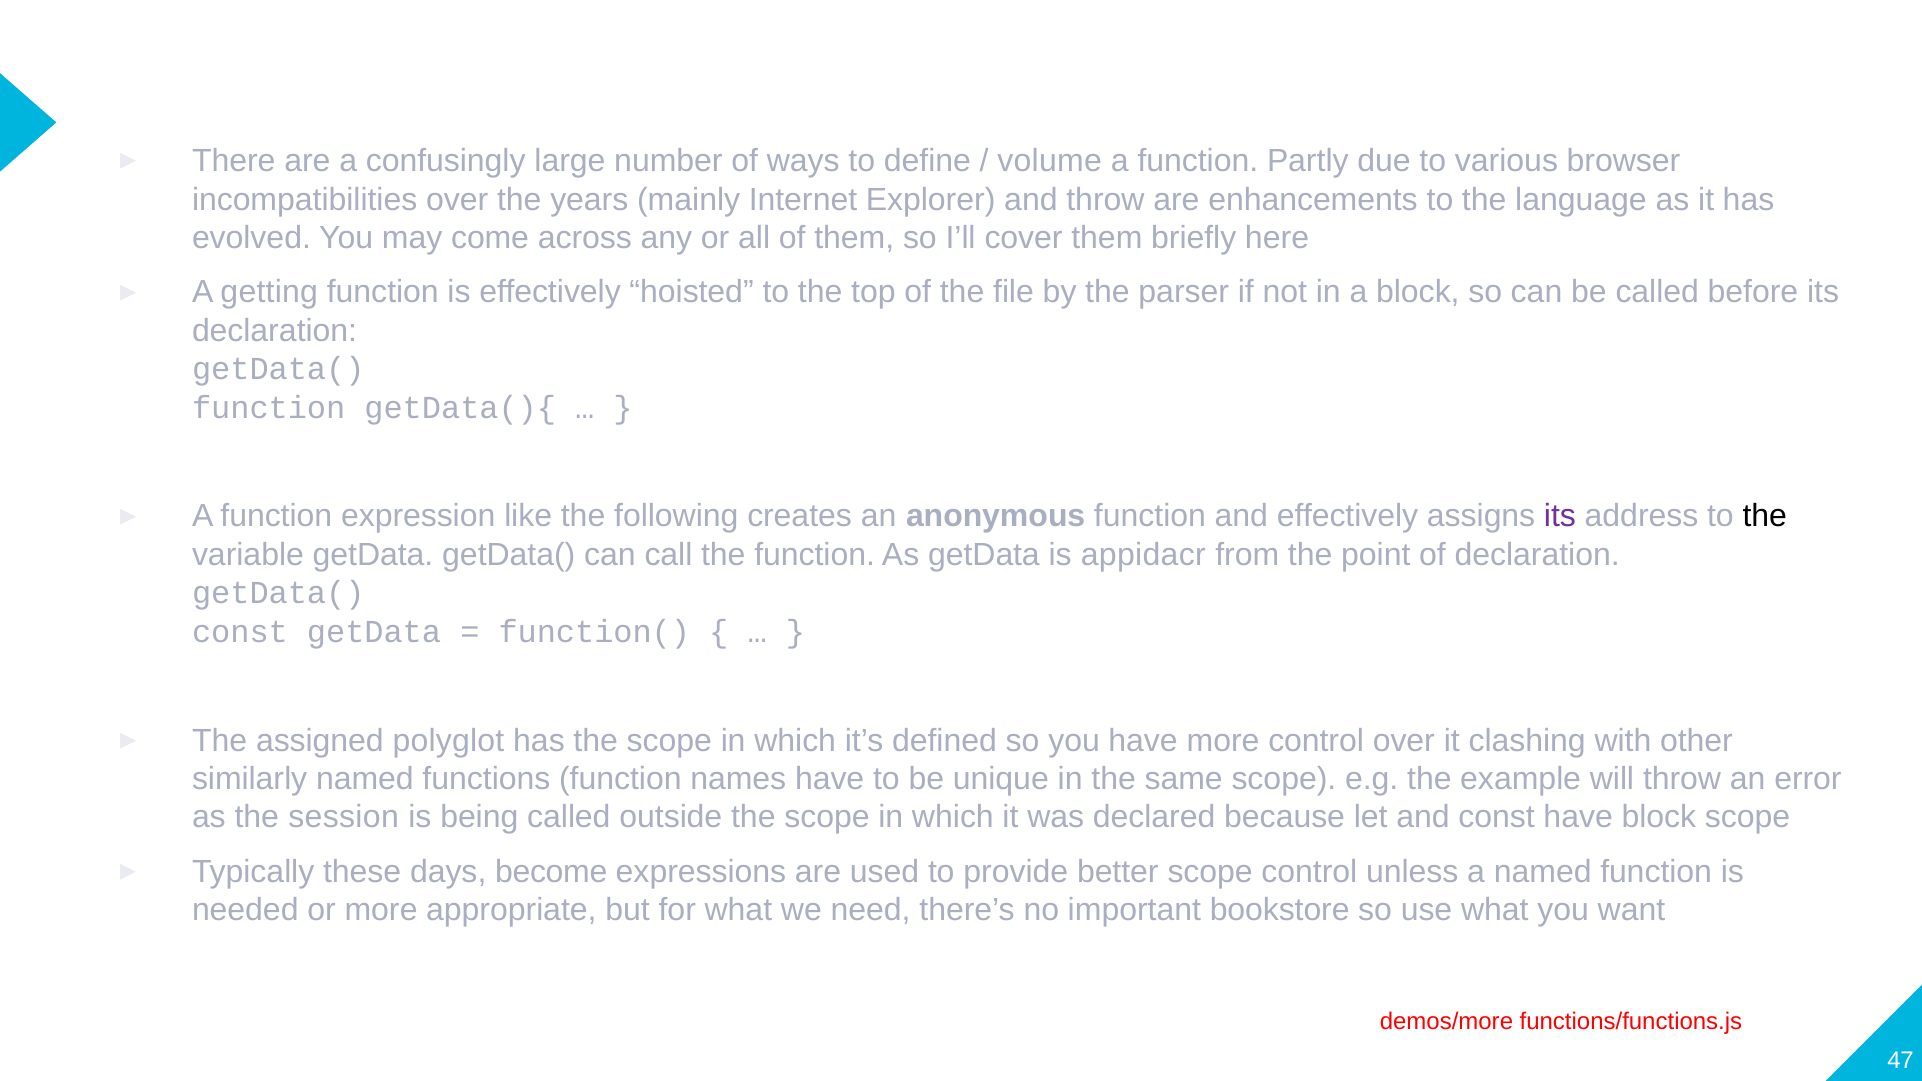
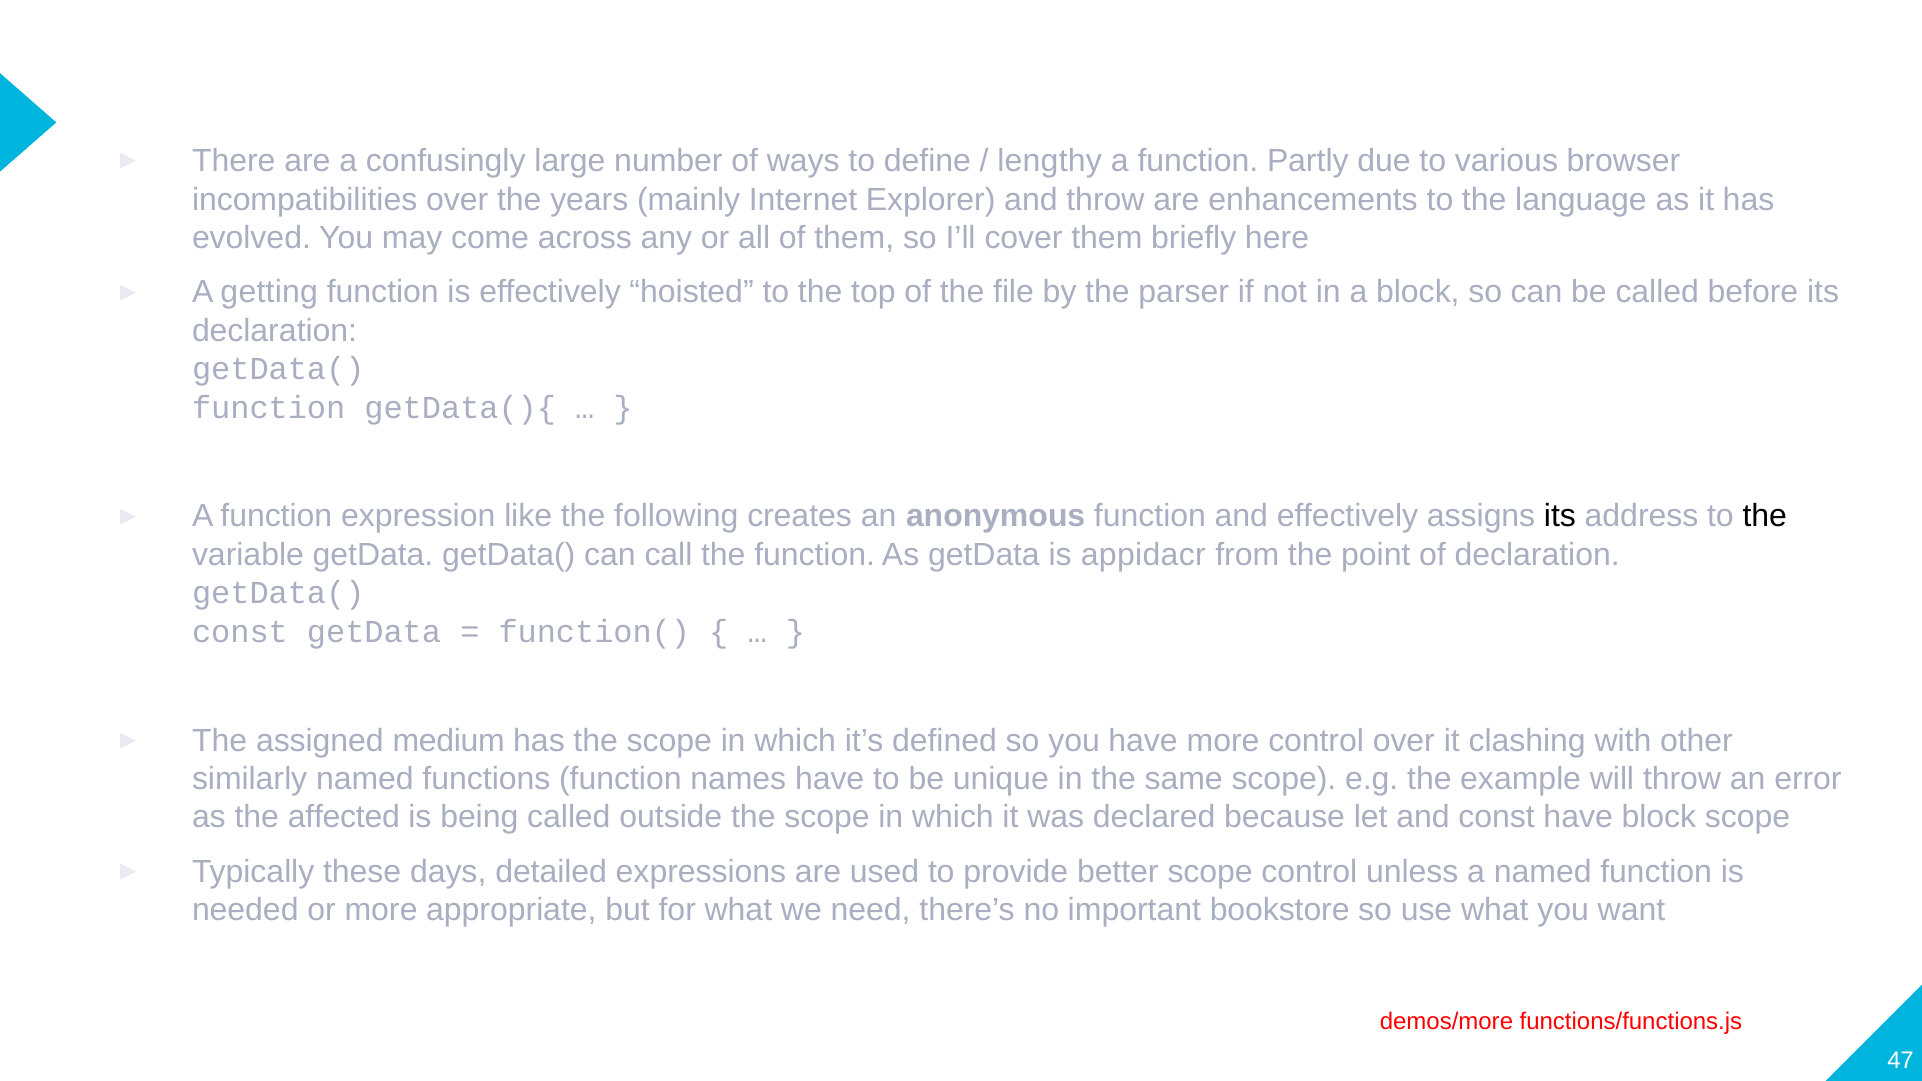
volume: volume -> lengthy (1050, 161)
its colour: purple -> black (1560, 516)
polyglot: polyglot -> medium (449, 741)
session: session -> affected (344, 817)
become: become -> detailed (551, 872)
